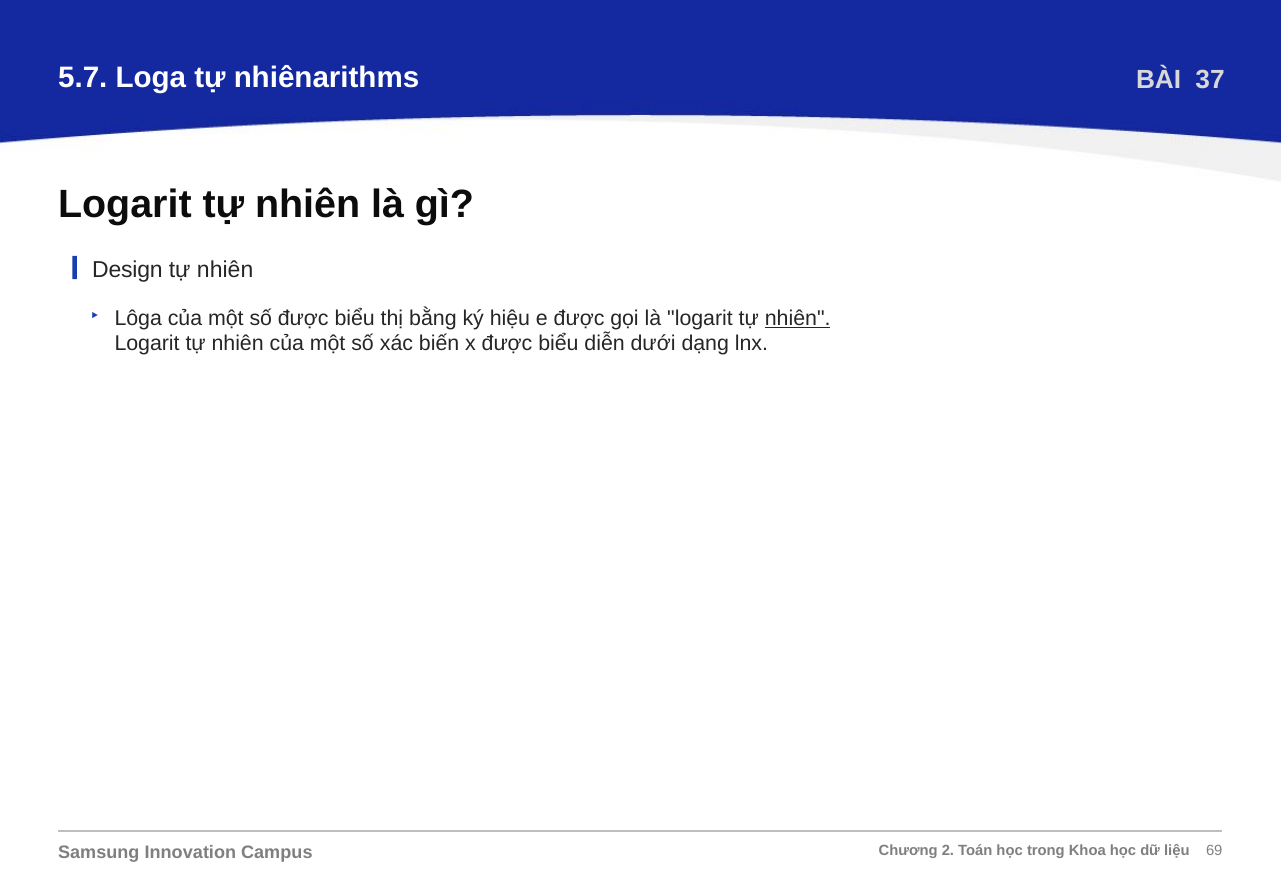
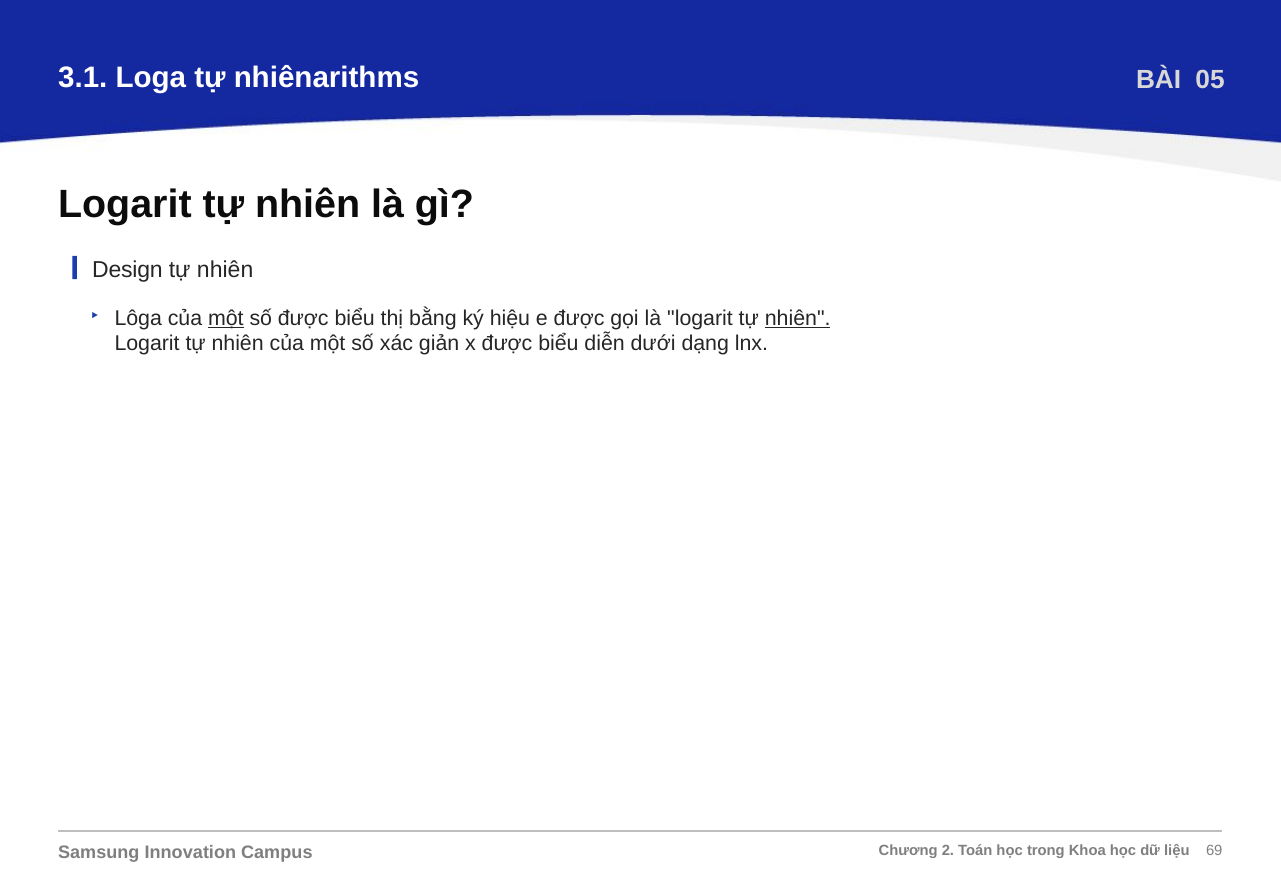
5.7: 5.7 -> 3.1 (83, 78)
37: 37 -> 05 (1210, 80)
một underline: none -> present (226, 318)
biến: biến -> giản (439, 344)
